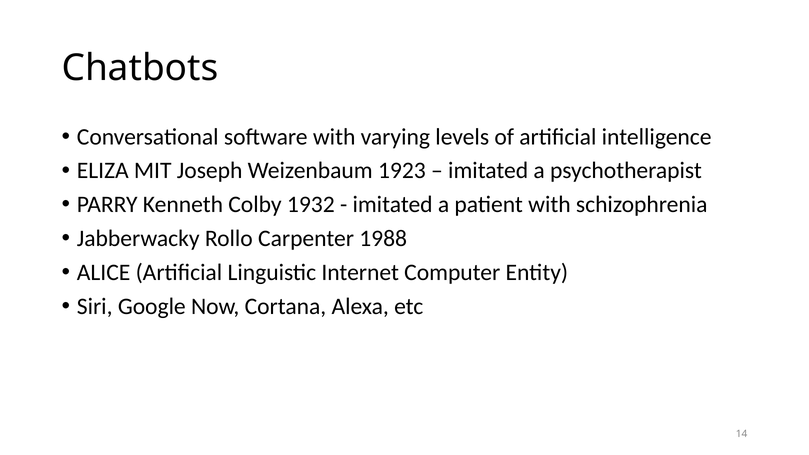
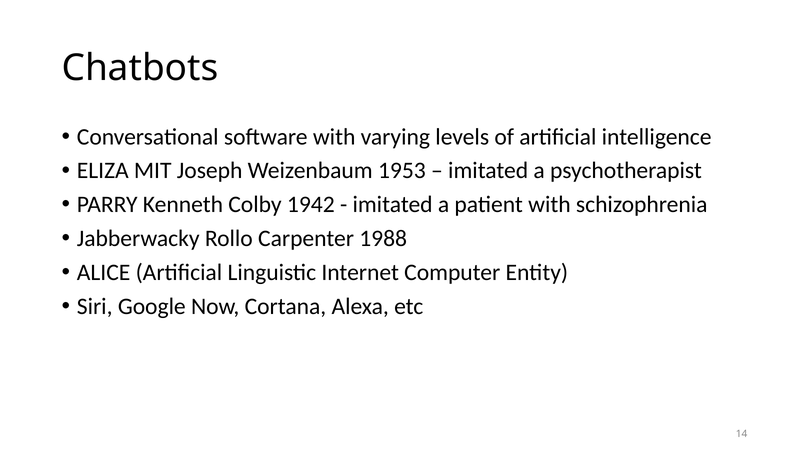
1923: 1923 -> 1953 (402, 171)
1932: 1932 -> 1942 (311, 205)
